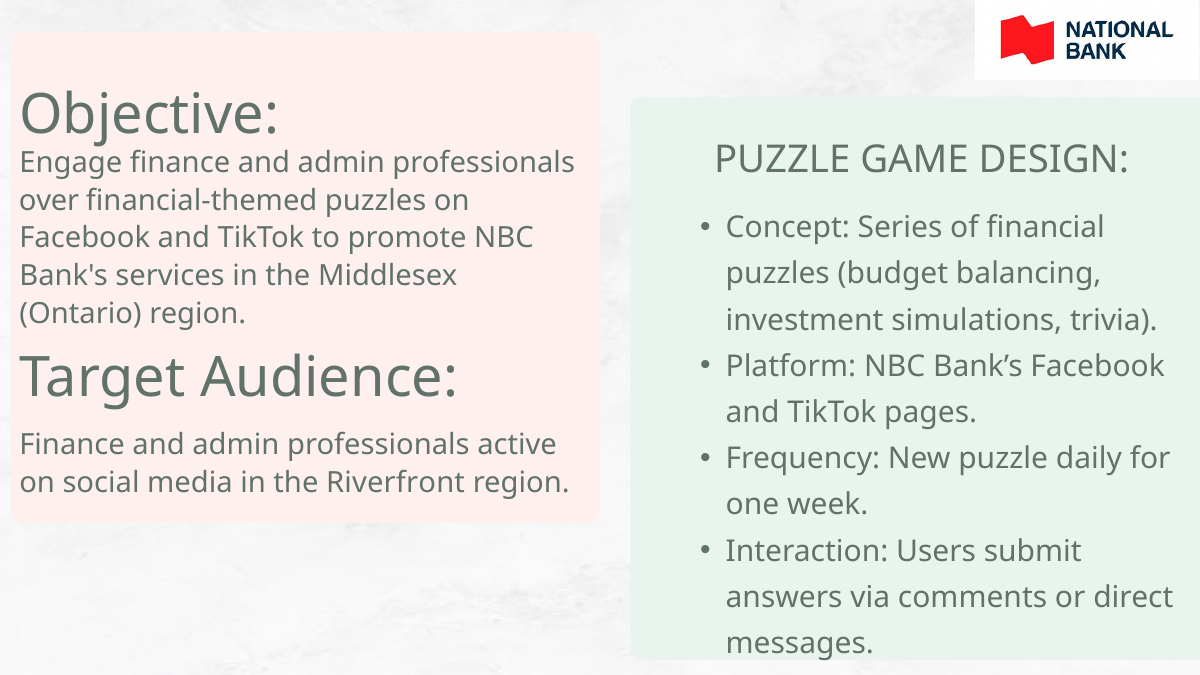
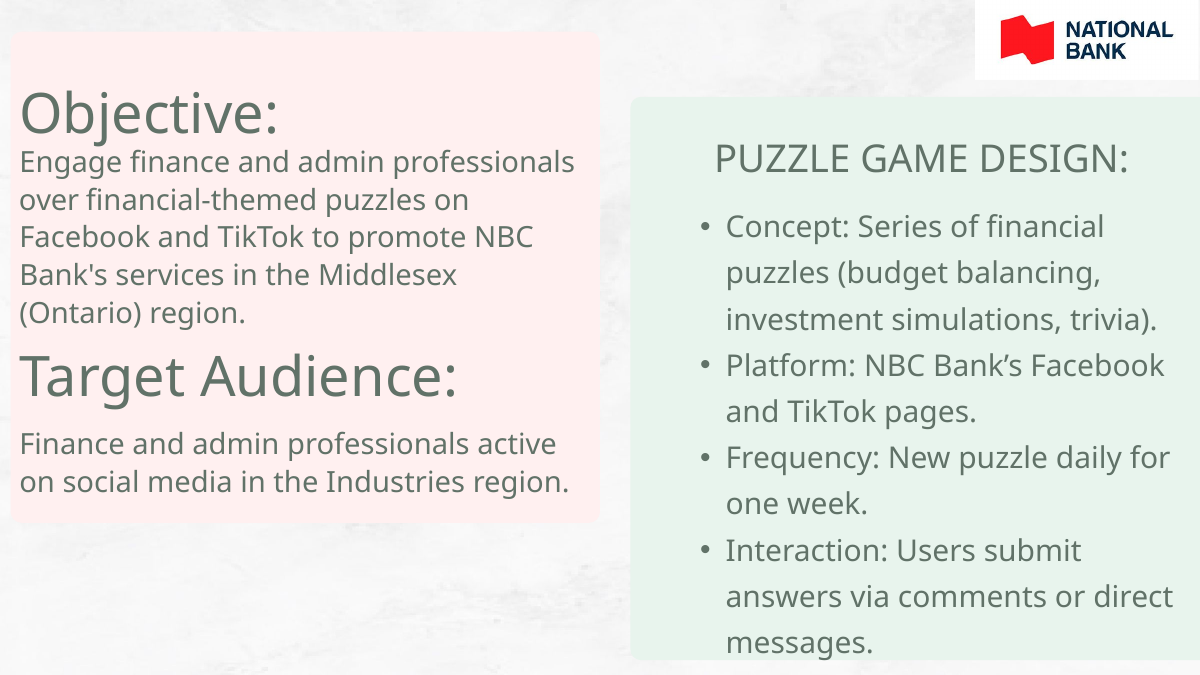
Riverfront: Riverfront -> Industries (396, 483)
